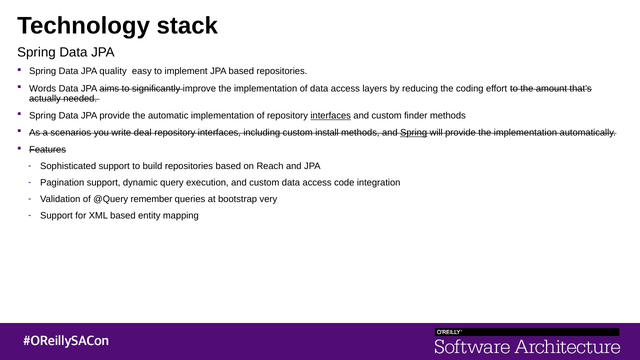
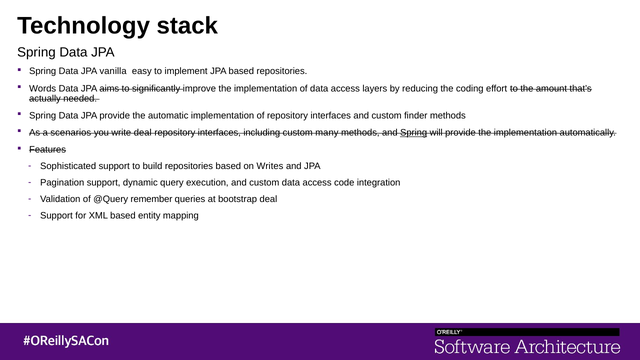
quality: quality -> vanilla (113, 71)
interfaces underline: present -> none (331, 116)
install: install -> many (327, 133)
Reach: Reach -> Writes (270, 166)
bootstrap very: very -> deal (268, 199)
